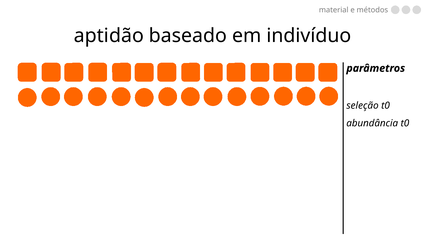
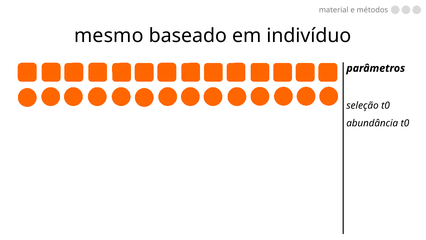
aptidão: aptidão -> mesmo (109, 36)
